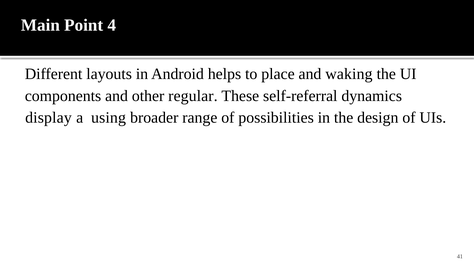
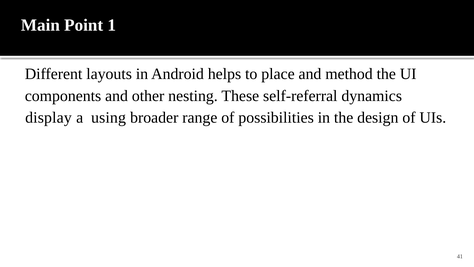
4: 4 -> 1 (112, 25)
waking: waking -> method (349, 74)
regular: regular -> nesting (193, 96)
